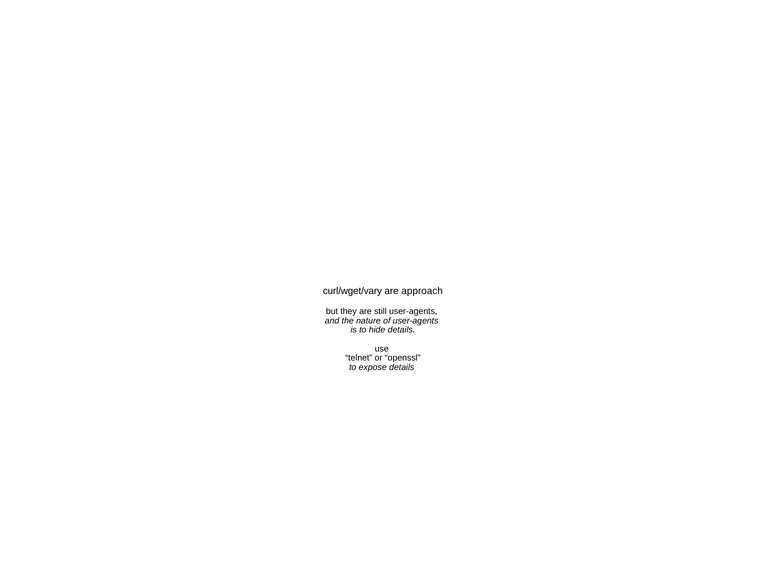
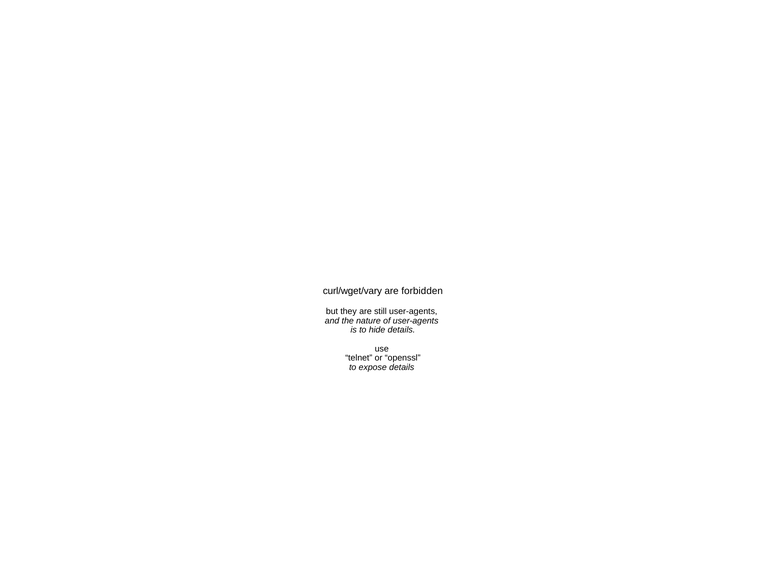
approach: approach -> forbidden (422, 291)
